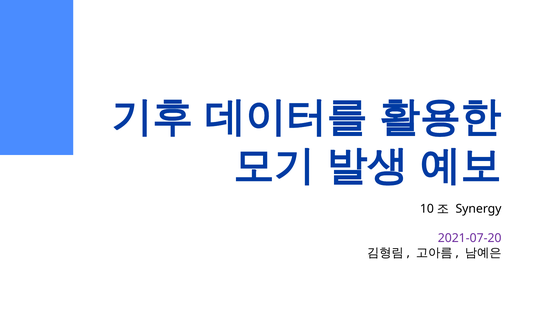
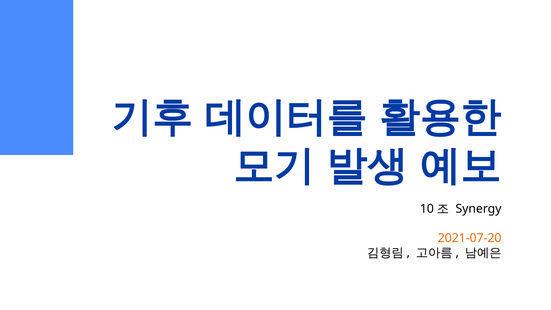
2021-07-20 colour: purple -> orange (470, 238)
